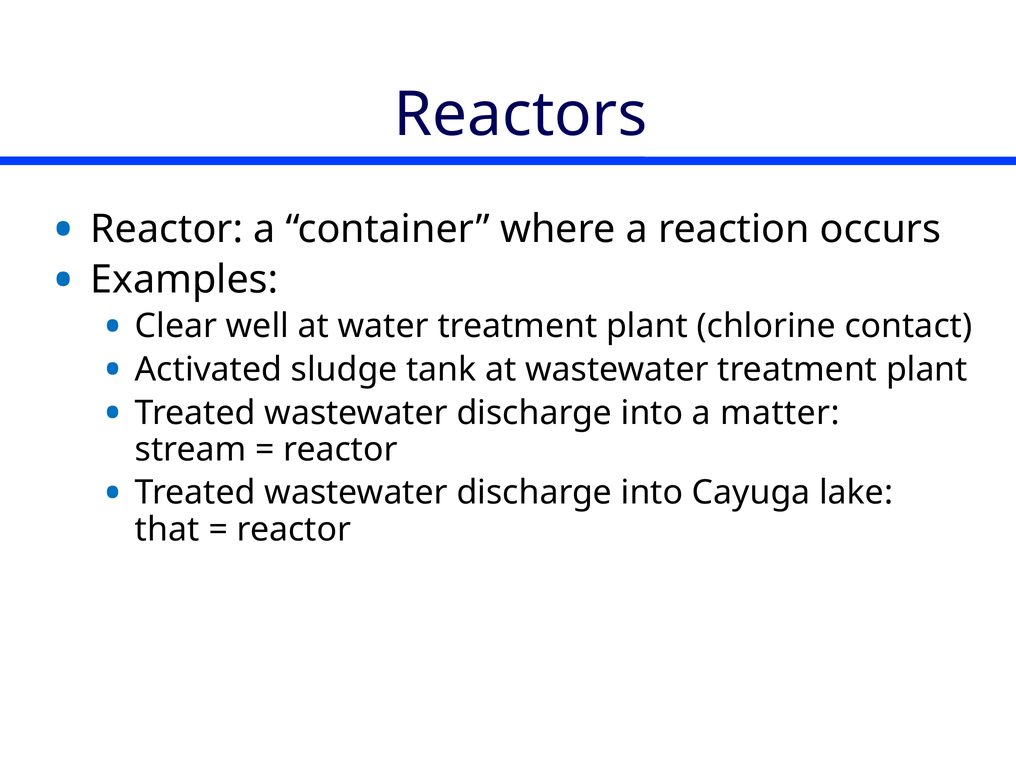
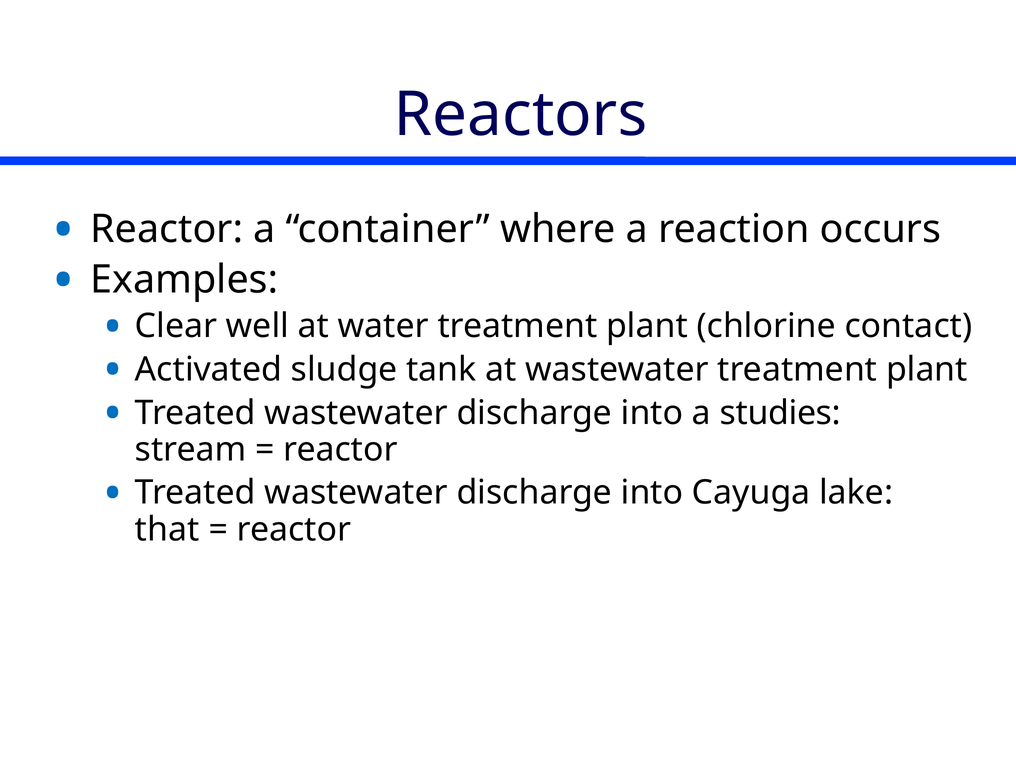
matter: matter -> studies (780, 413)
